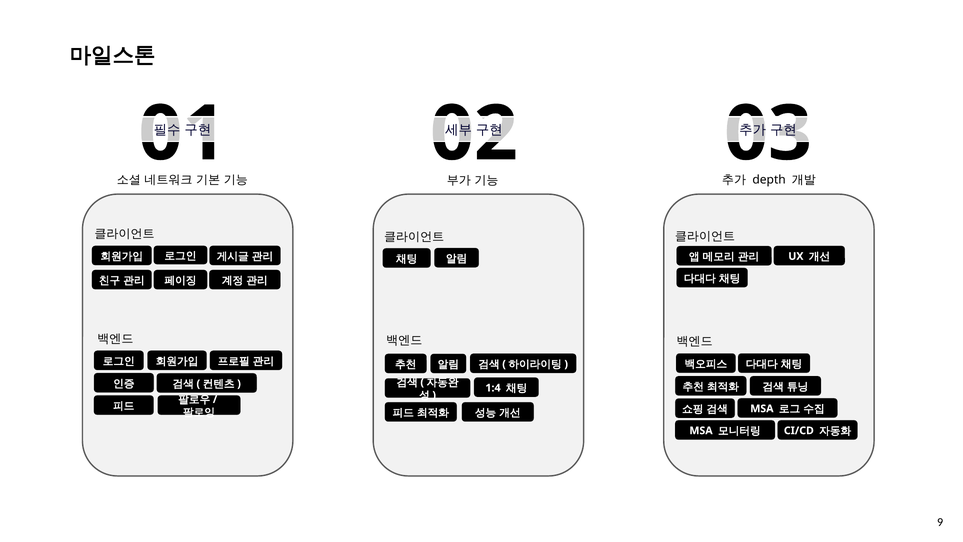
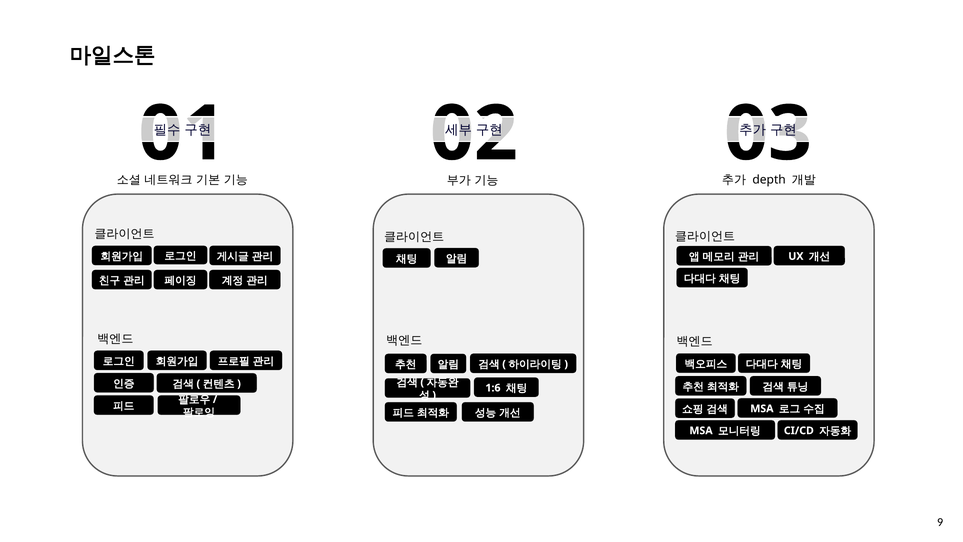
1:4: 1:4 -> 1:6 (493, 388)
